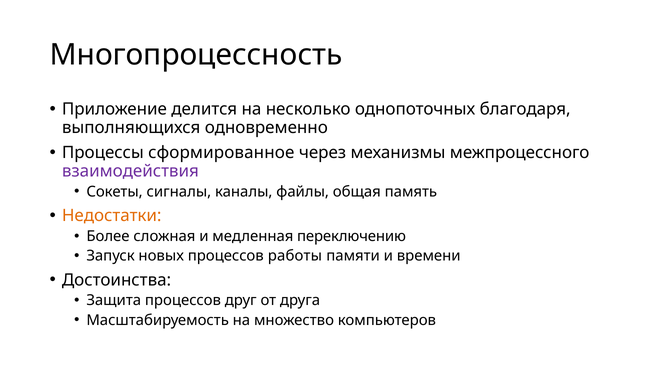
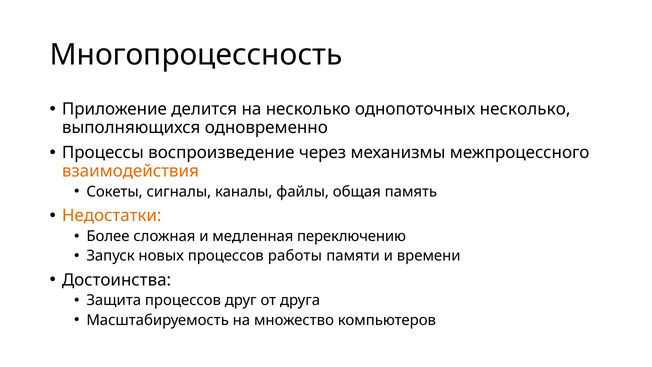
однопоточных благодаря: благодаря -> несколько (525, 109)
сформированное: сформированное -> воспроизведение (221, 153)
взаимодействия colour: purple -> orange (130, 171)
